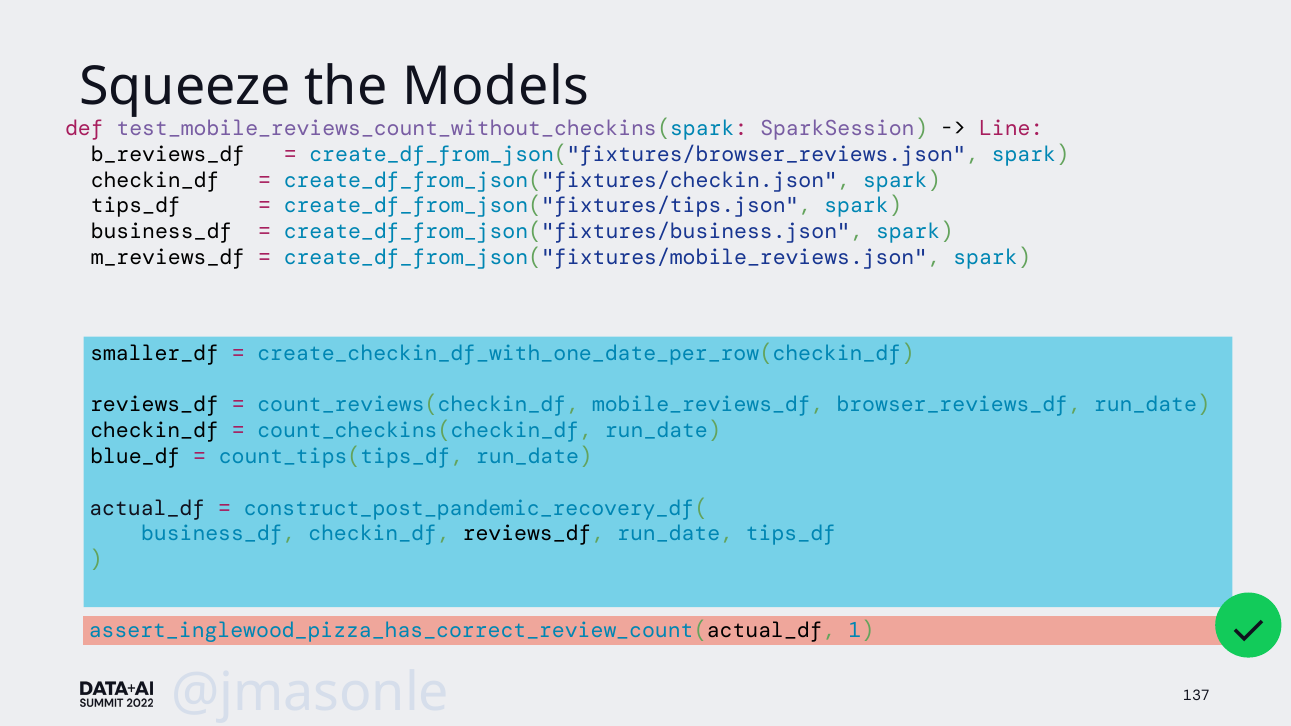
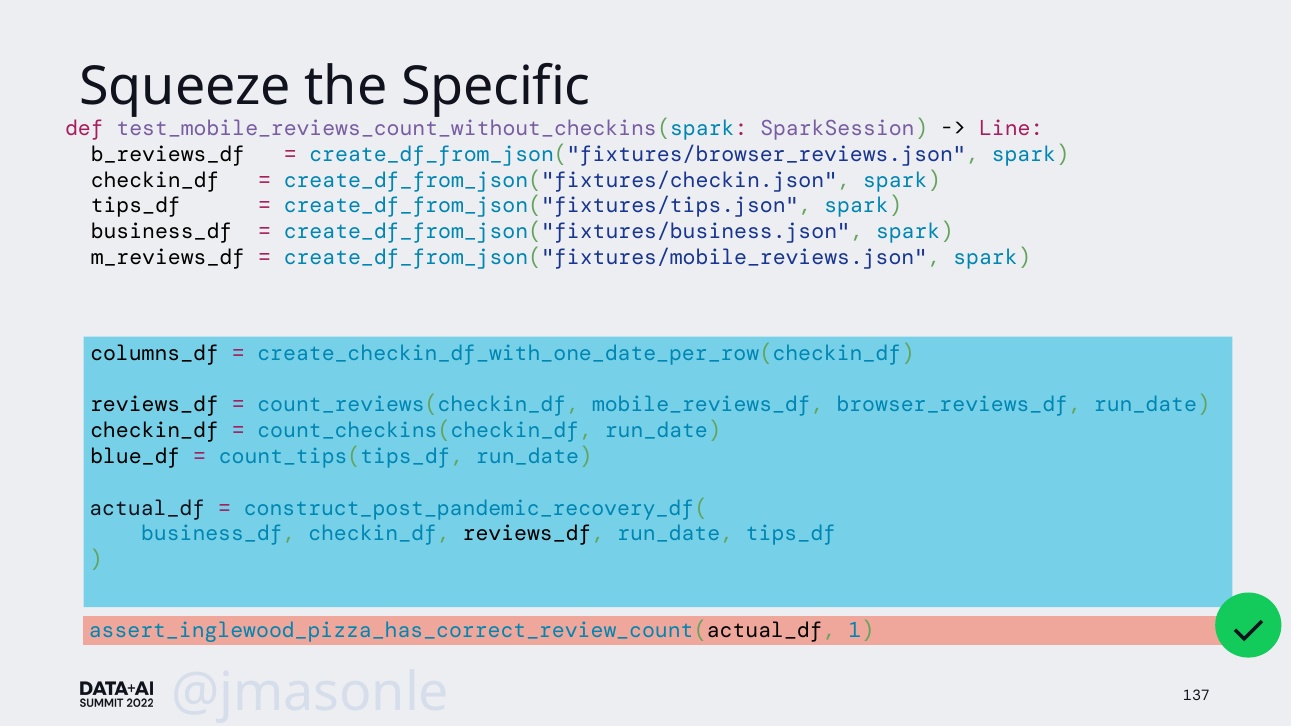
Models: Models -> Specific (496, 87)
smaller_df: smaller_df -> columns_df (155, 353)
